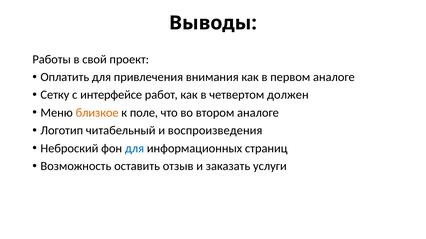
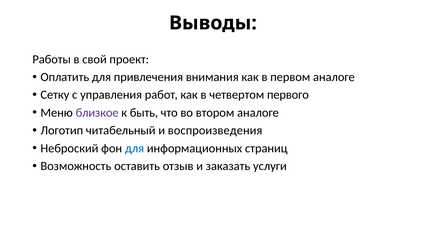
интерфейсе: интерфейсе -> управления (111, 95)
должен: должен -> первого (288, 95)
близкое colour: orange -> purple (97, 113)
поле: поле -> быть (144, 113)
